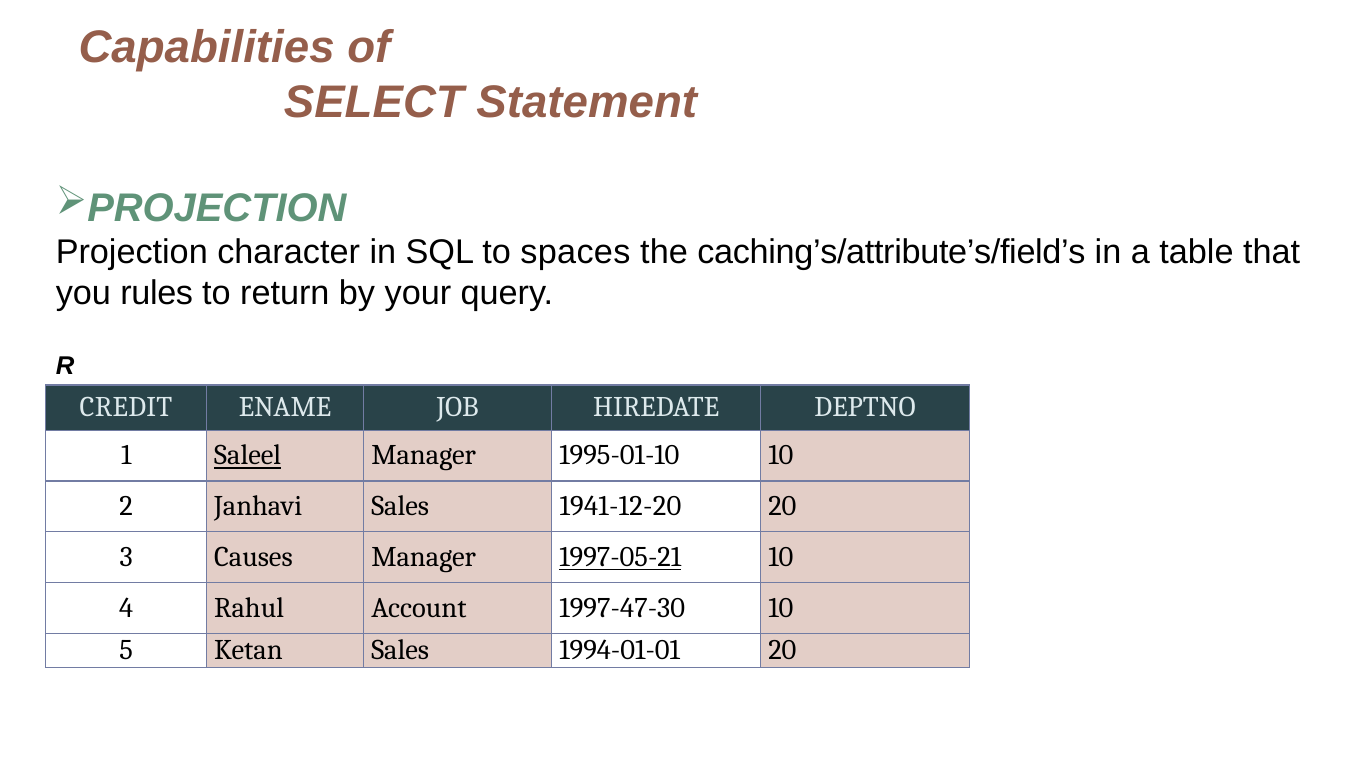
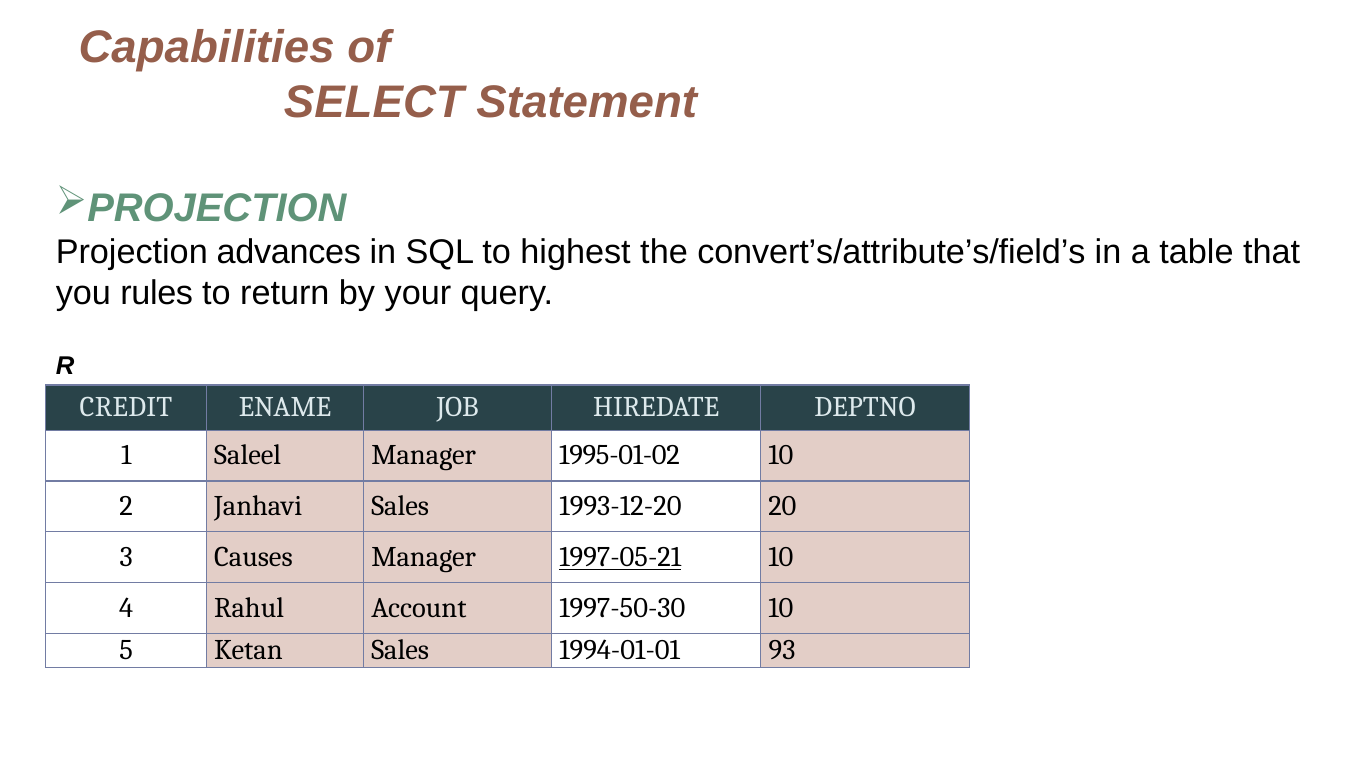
character: character -> advances (289, 252)
spaces: spaces -> highest (576, 252)
caching’s/attribute’s/field’s: caching’s/attribute’s/field’s -> convert’s/attribute’s/field’s (891, 252)
Saleel underline: present -> none (248, 455)
1995-01-10: 1995-01-10 -> 1995-01-02 (620, 455)
1941-12-20: 1941-12-20 -> 1993-12-20 (621, 506)
1997-47-30: 1997-47-30 -> 1997-50-30 (622, 608)
1994-01-01 20: 20 -> 93 (782, 650)
